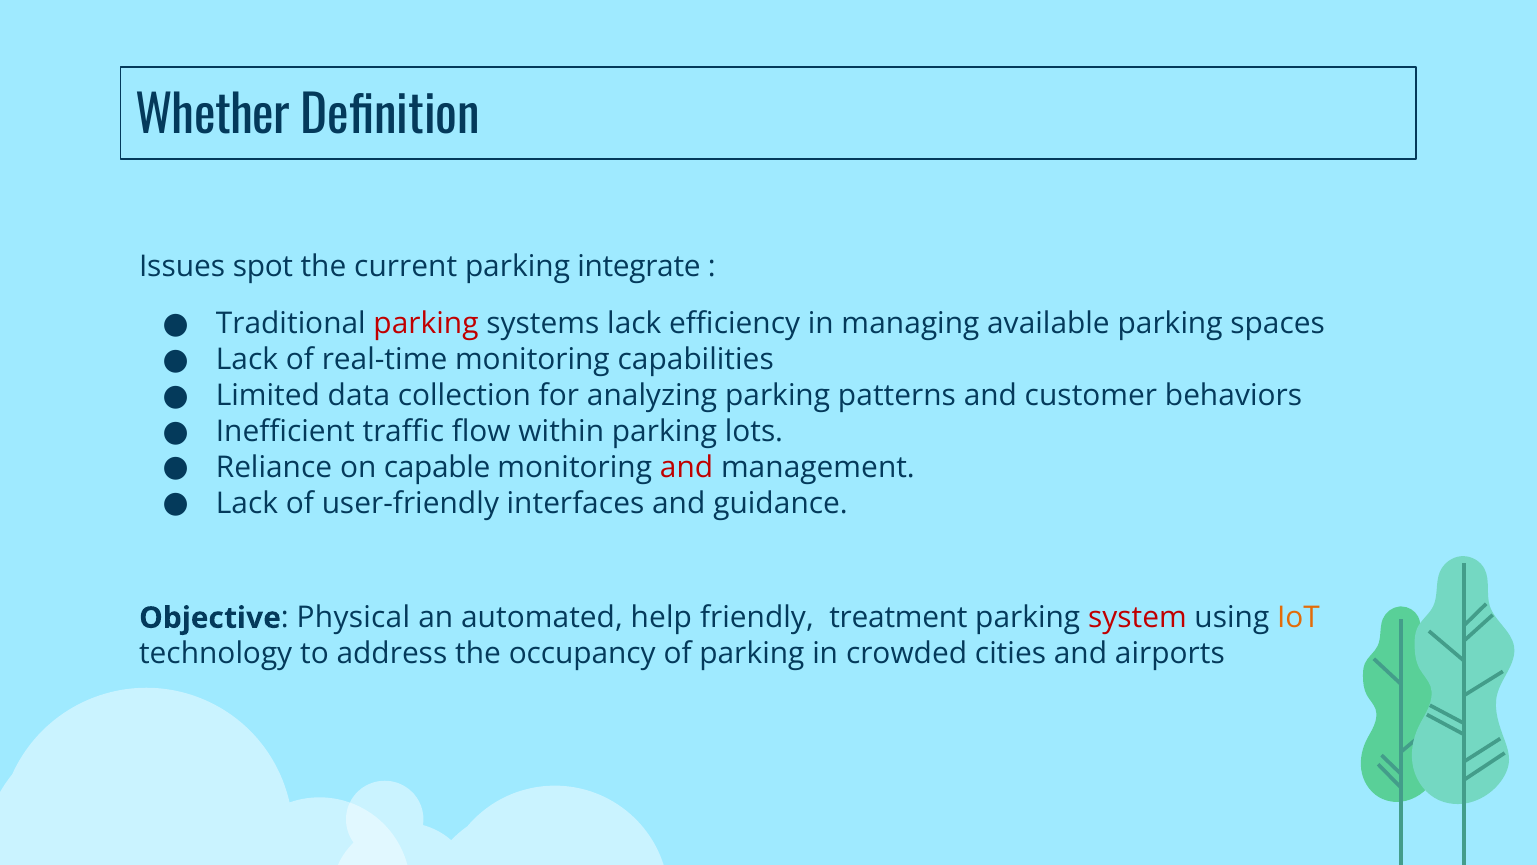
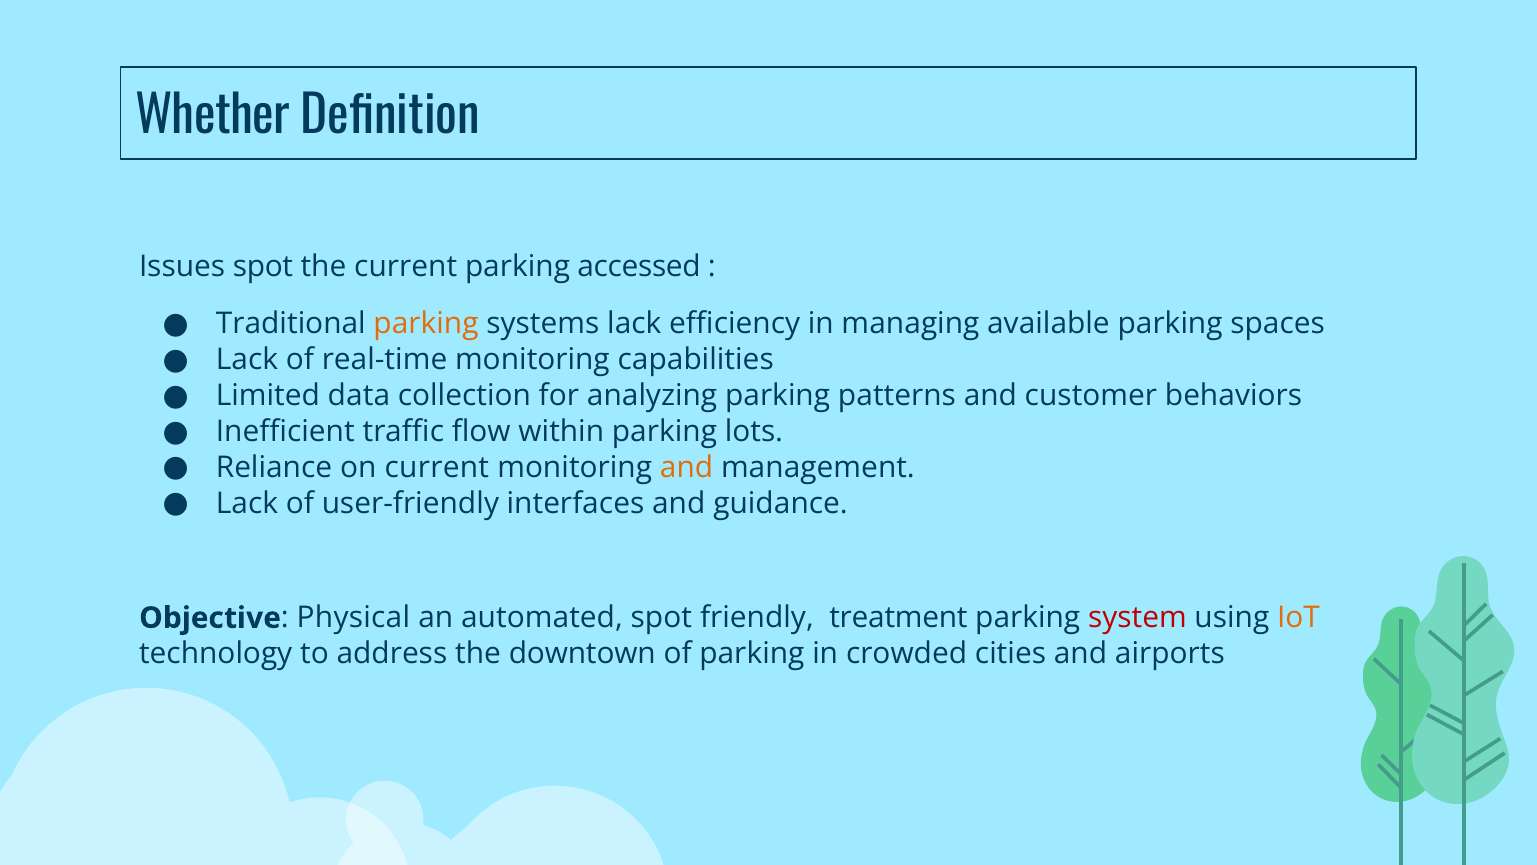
integrate: integrate -> accessed (639, 267)
parking colour: red -> orange (426, 324)
on capable: capable -> current (437, 467)
and colour: red -> orange (687, 467)
automated help: help -> spot (661, 618)
occupancy: occupancy -> downtown (582, 654)
